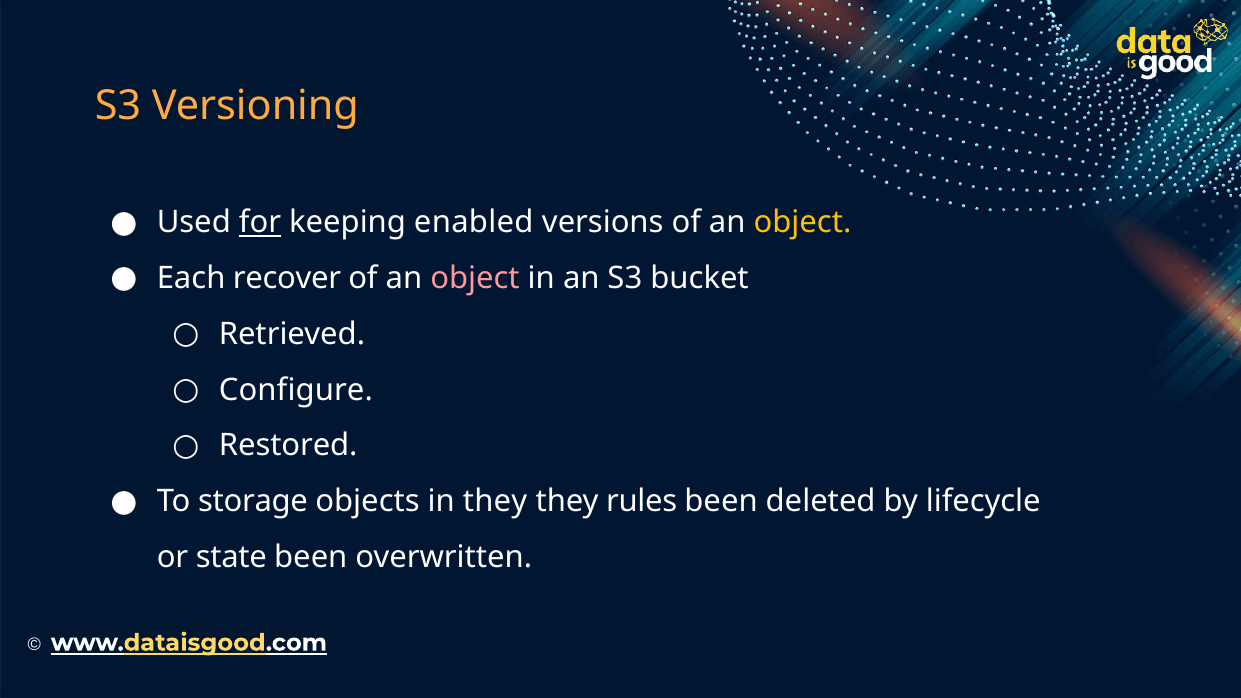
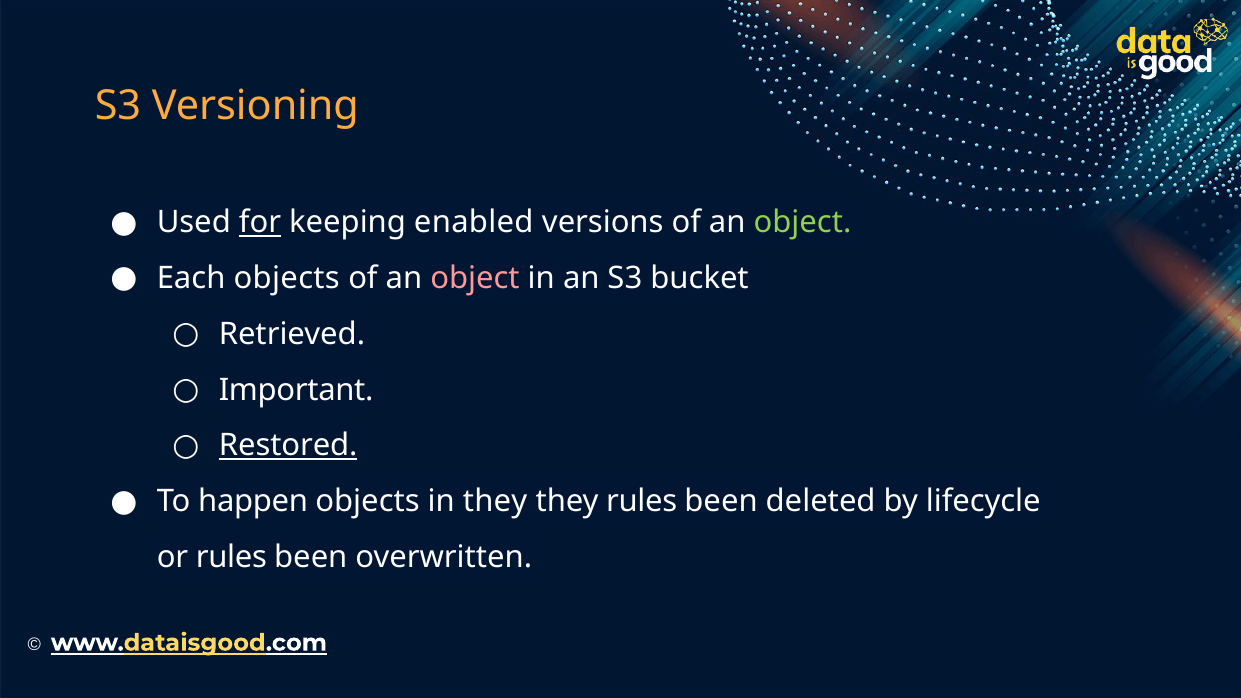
object colour: yellow -> light green (802, 222)
Each recover: recover -> objects (287, 278)
Configure: Configure -> Important (296, 390)
Restored underline: none -> present (288, 446)
storage: storage -> happen (253, 502)
or state: state -> rules (231, 557)
